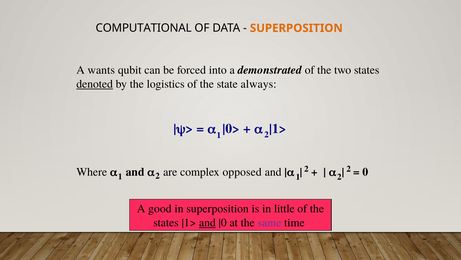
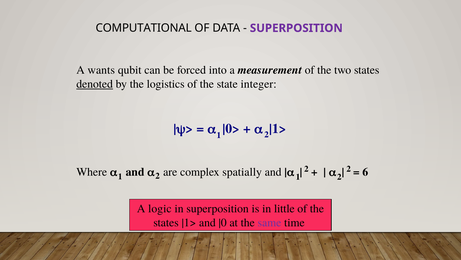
SUPERPOSITION colour: orange -> purple (296, 28)
demonstrated: demonstrated -> measurement (270, 70)
always: always -> integer (259, 84)
opposed: opposed -> spatially (242, 172)
0: 0 -> 6 (365, 172)
good: good -> logic (160, 208)
and underline: present -> none (207, 222)
